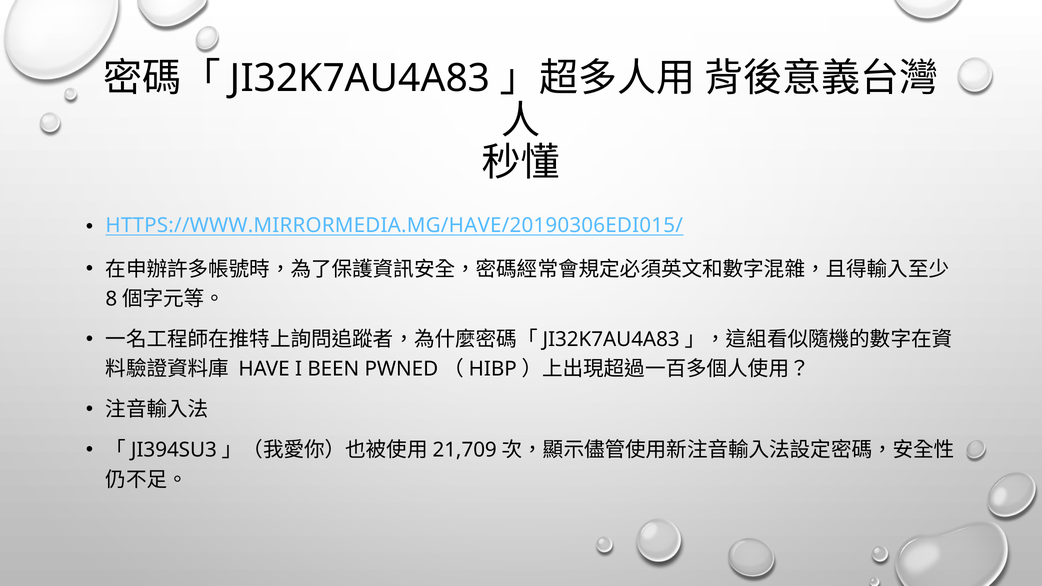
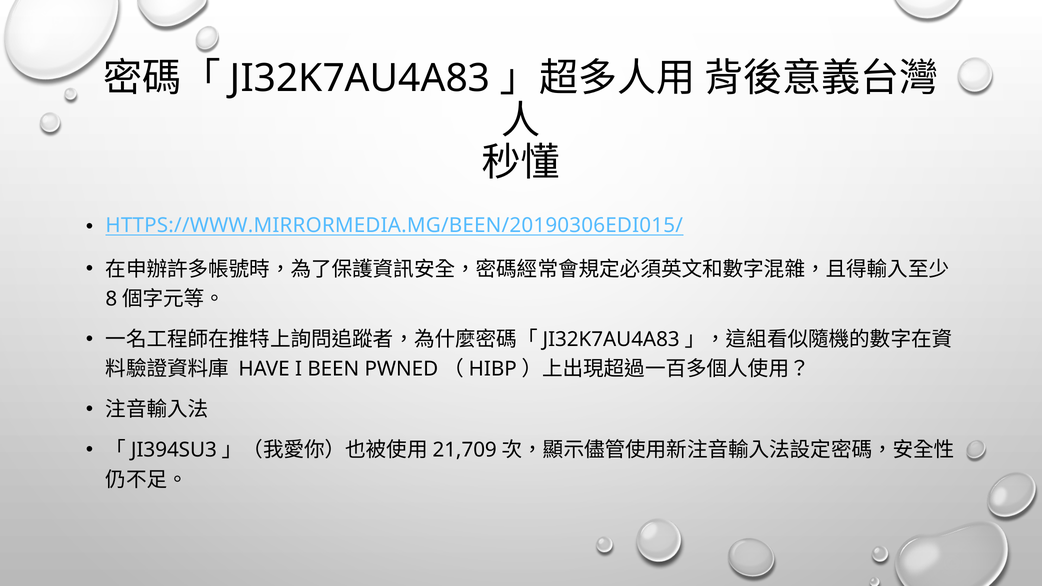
HTTPS://WWW.MIRRORMEDIA.MG/HAVE/20190306EDI015/: HTTPS://WWW.MIRRORMEDIA.MG/HAVE/20190306EDI015/ -> HTTPS://WWW.MIRRORMEDIA.MG/BEEN/20190306EDI015/ (394, 226)
